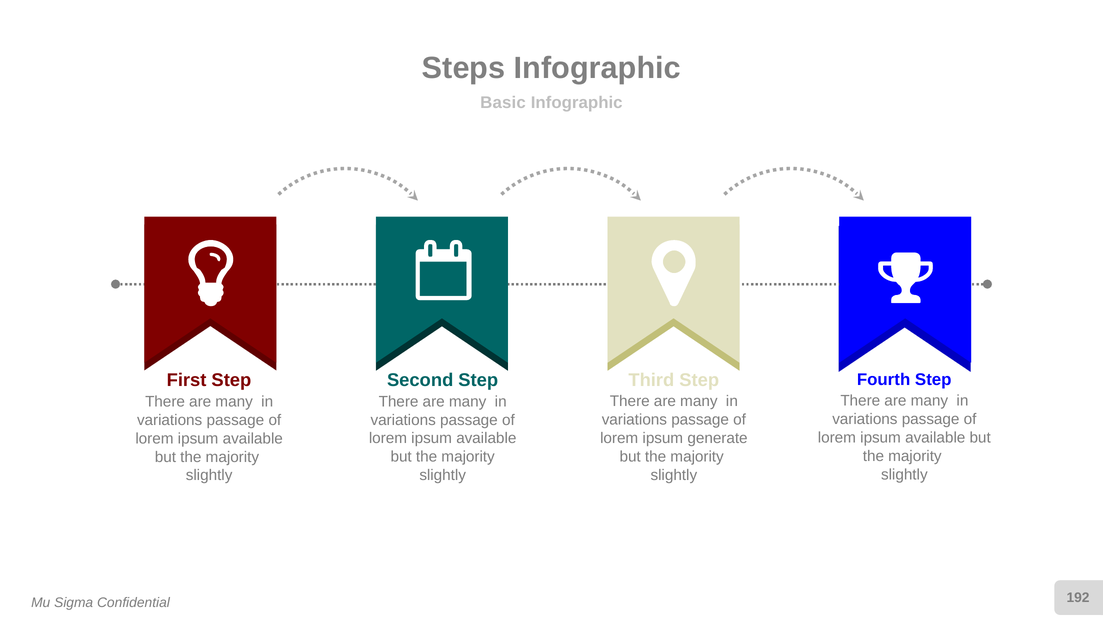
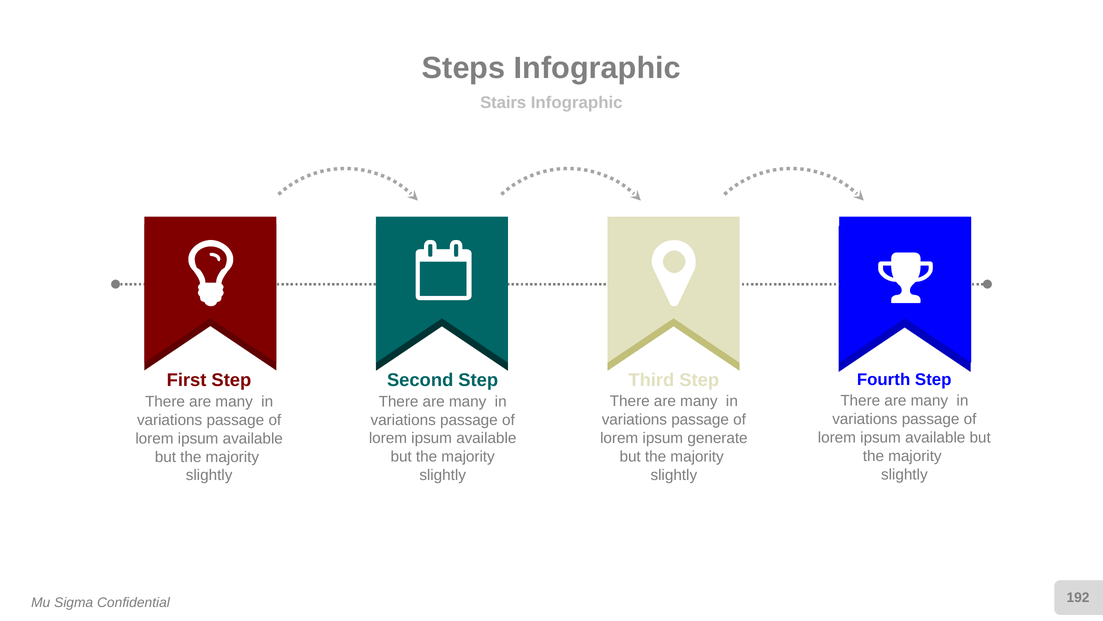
Basic: Basic -> Stairs (503, 102)
